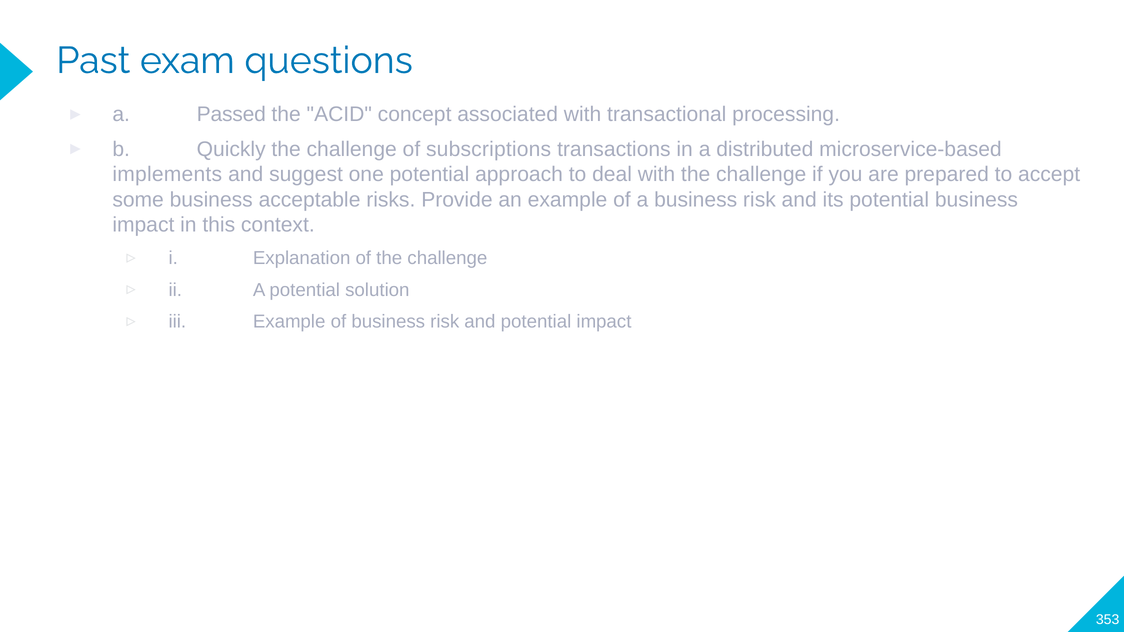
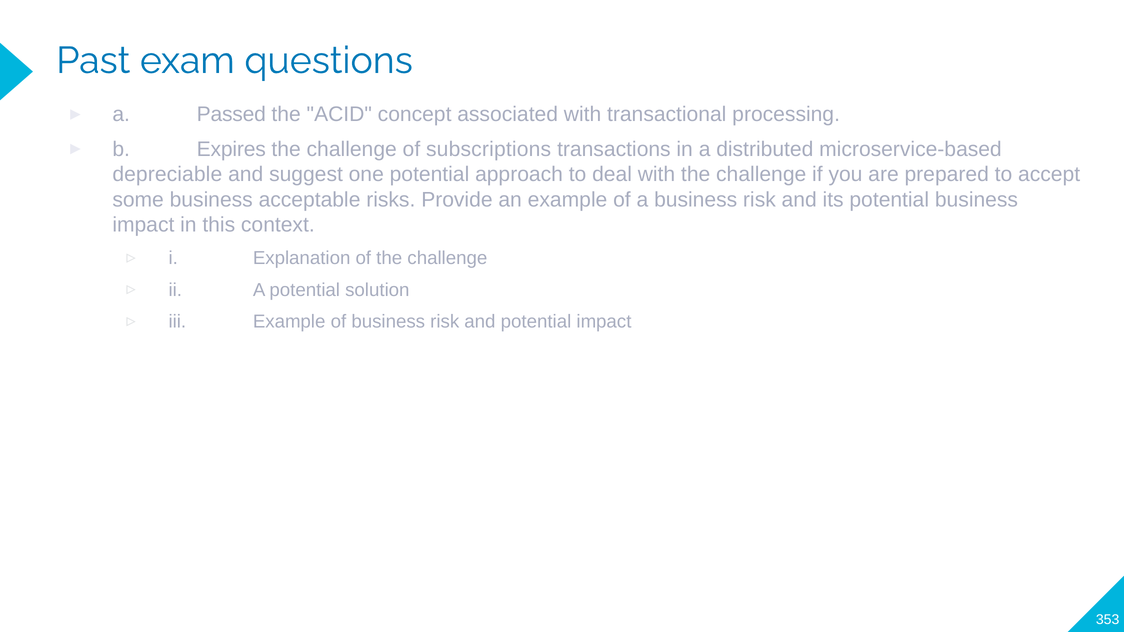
Quickly: Quickly -> Expires (231, 149)
implements: implements -> depreciable (167, 174)
